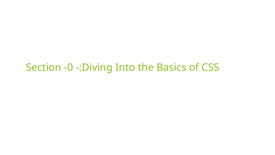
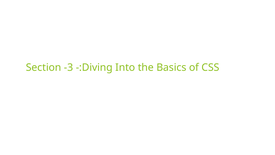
-0: -0 -> -3 (69, 67)
